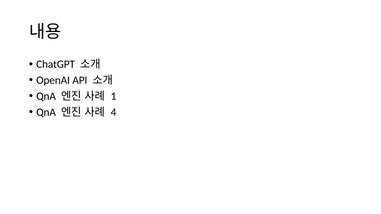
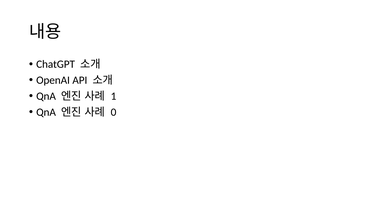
4: 4 -> 0 (114, 112)
